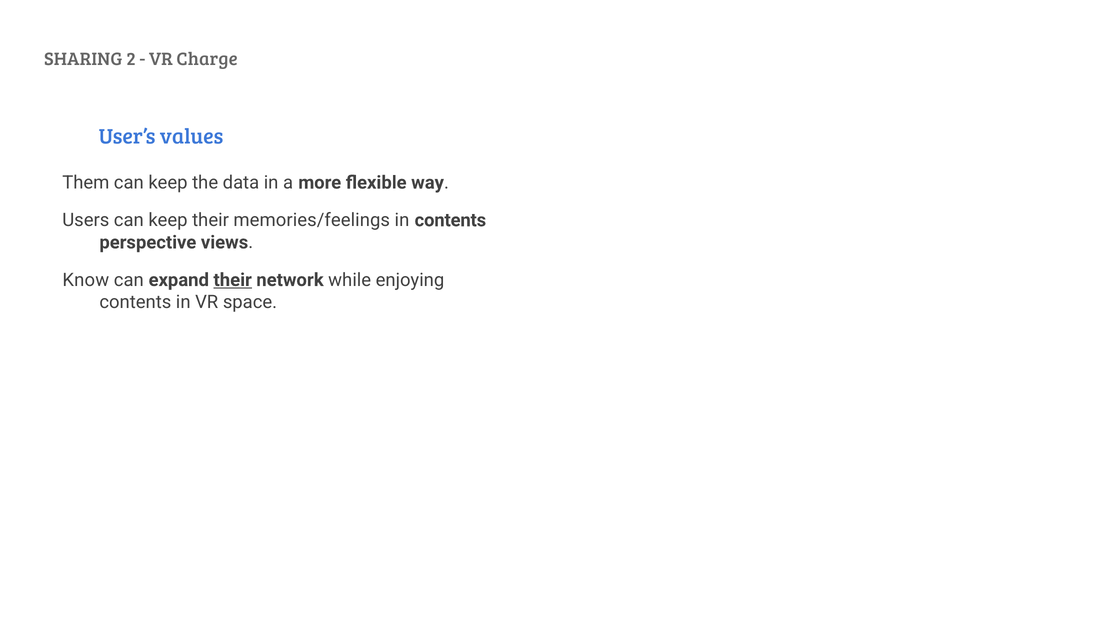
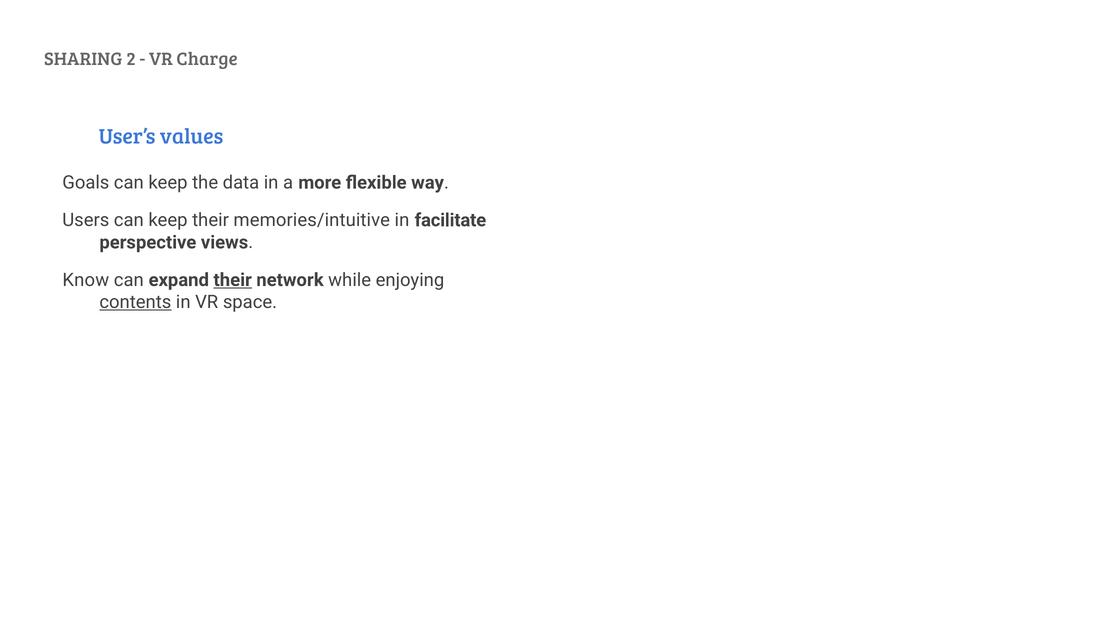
Them: Them -> Goals (86, 183)
memories/feelings: memories/feelings -> memories/intuitive (312, 220)
in contents: contents -> facilitate (450, 220)
contents underline: none -> present (135, 302)
